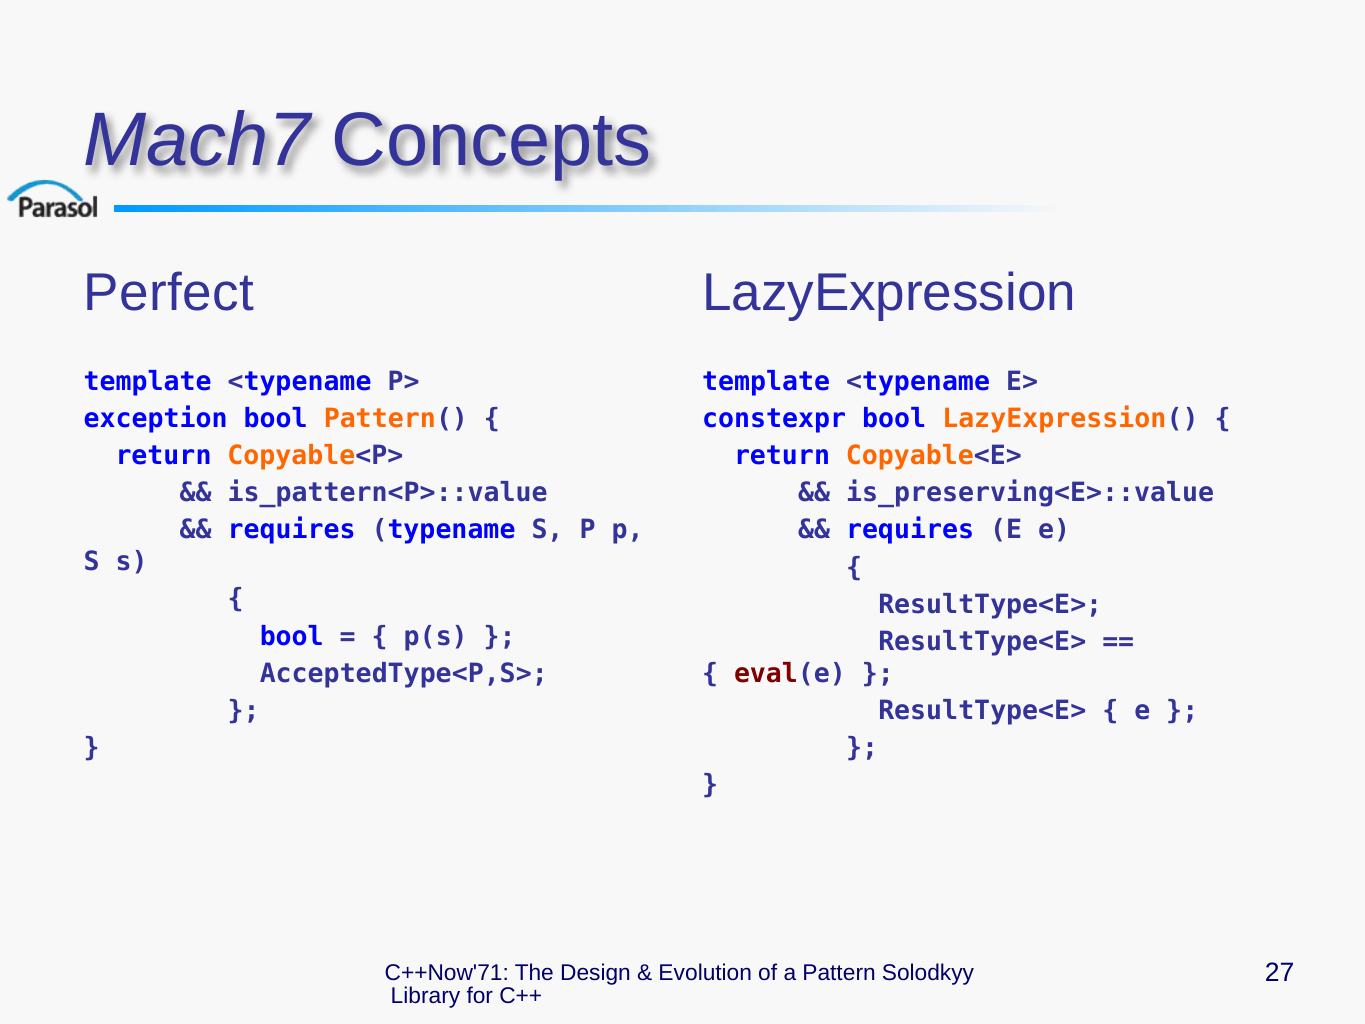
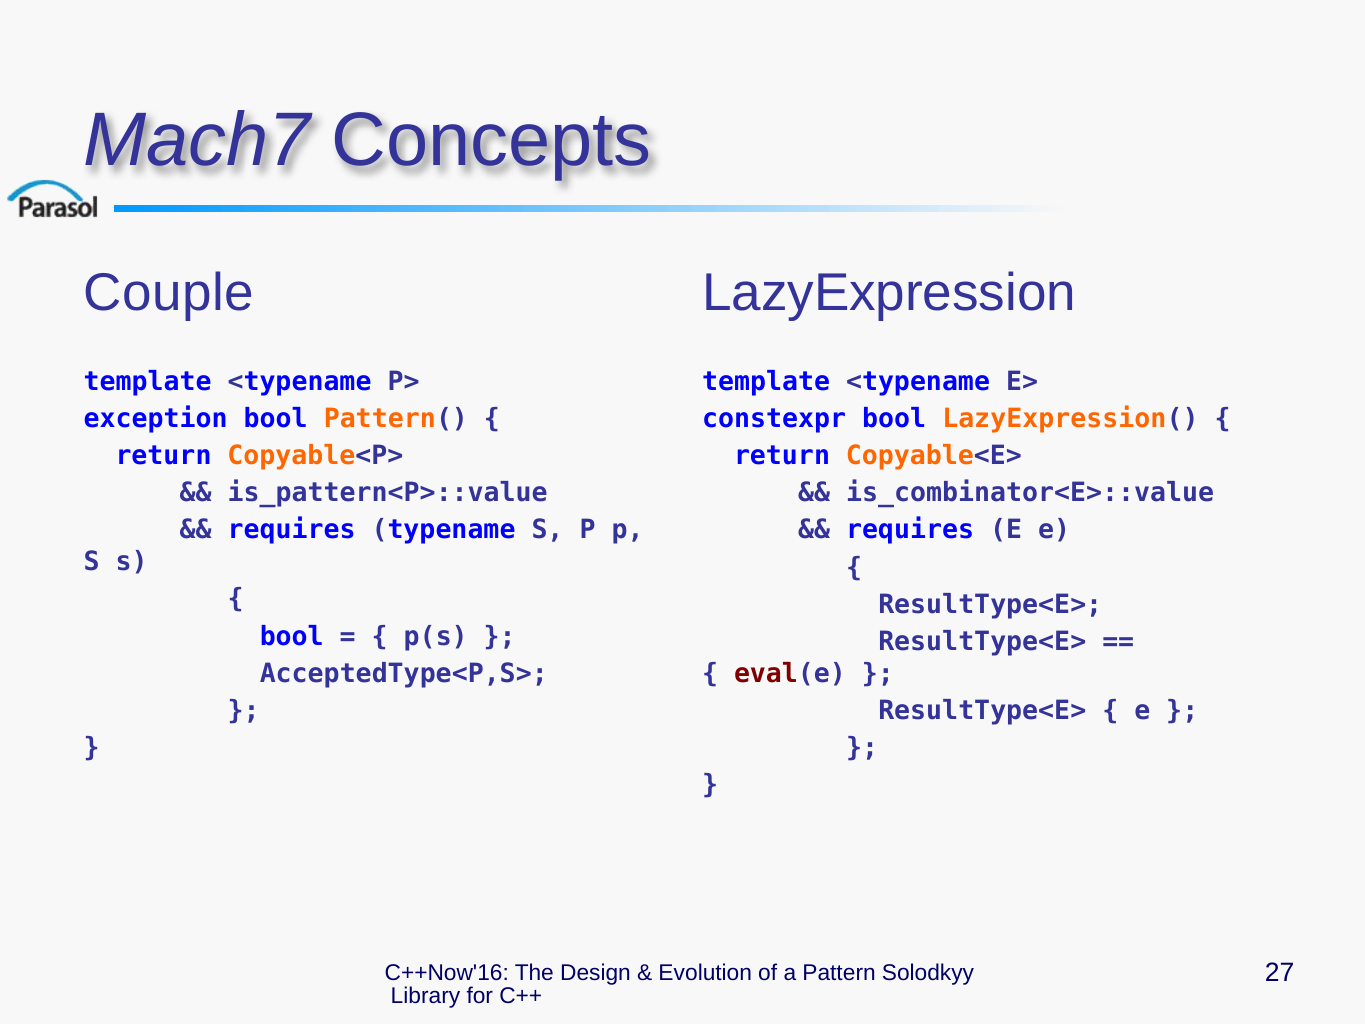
Perfect: Perfect -> Couple (169, 293)
is_preserving<E>::value: is_preserving<E>::value -> is_combinator<E>::value (1030, 493)
C++Now'71: C++Now'71 -> C++Now'16 (447, 973)
